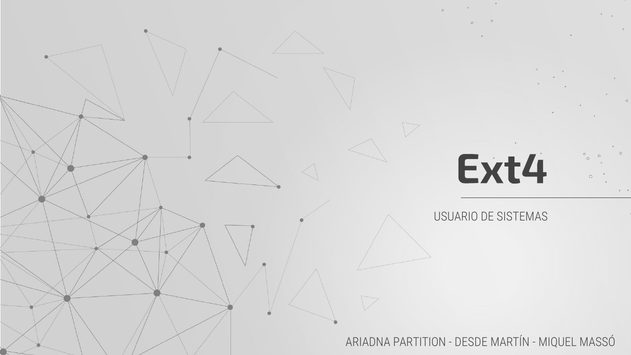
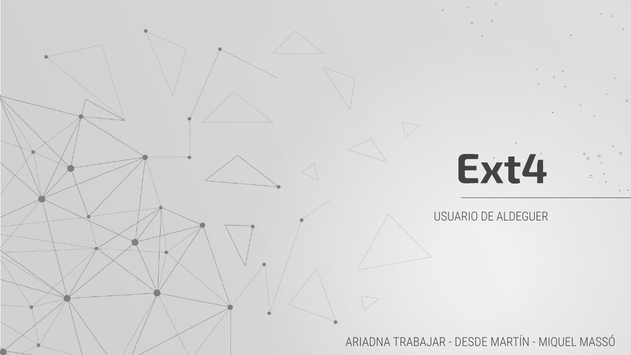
SISTEMAS: SISTEMAS -> ALDEGUER (522, 217)
PARTITION: PARTITION -> TRABAJAR (419, 342)
